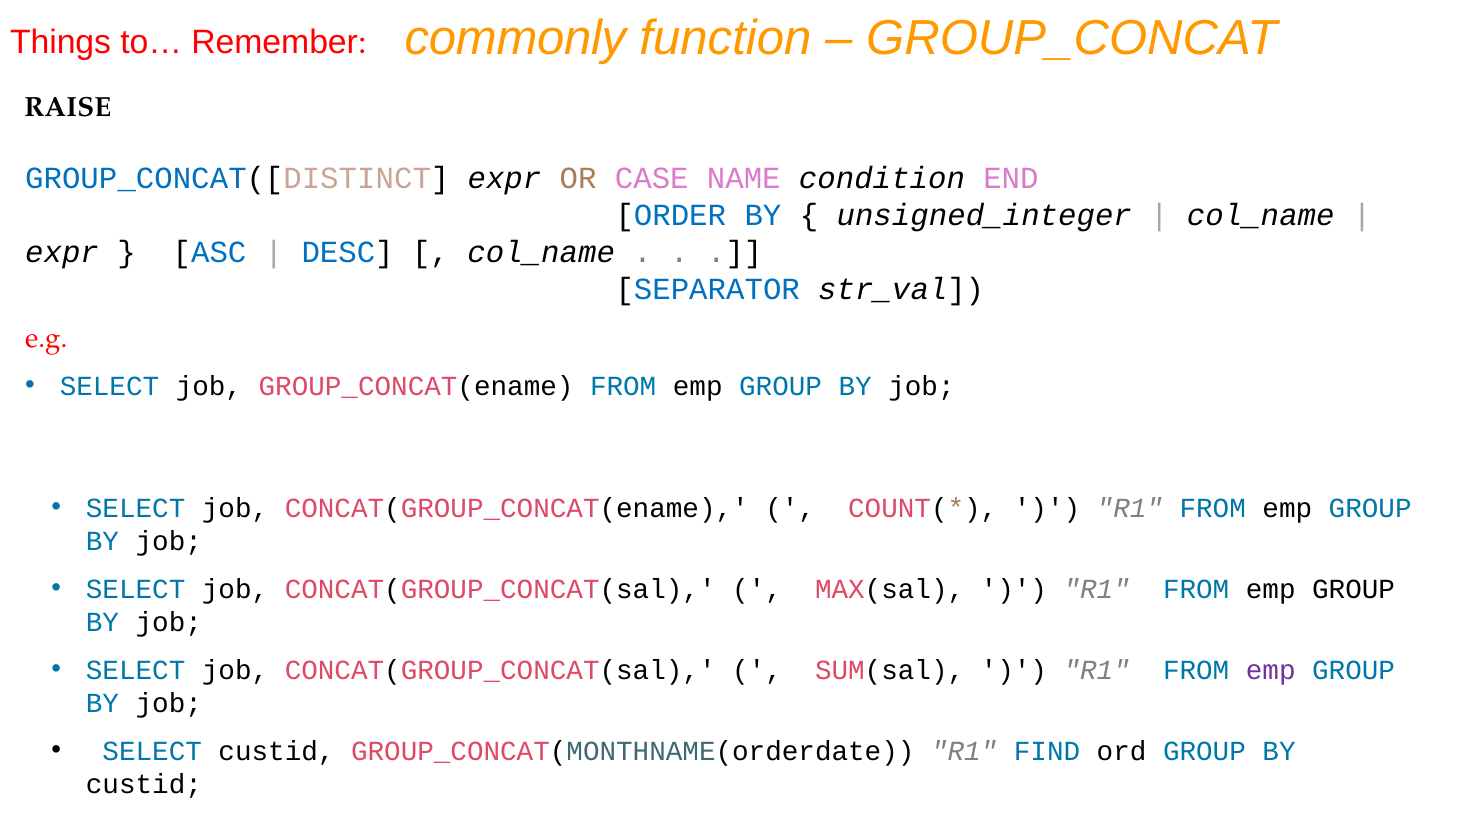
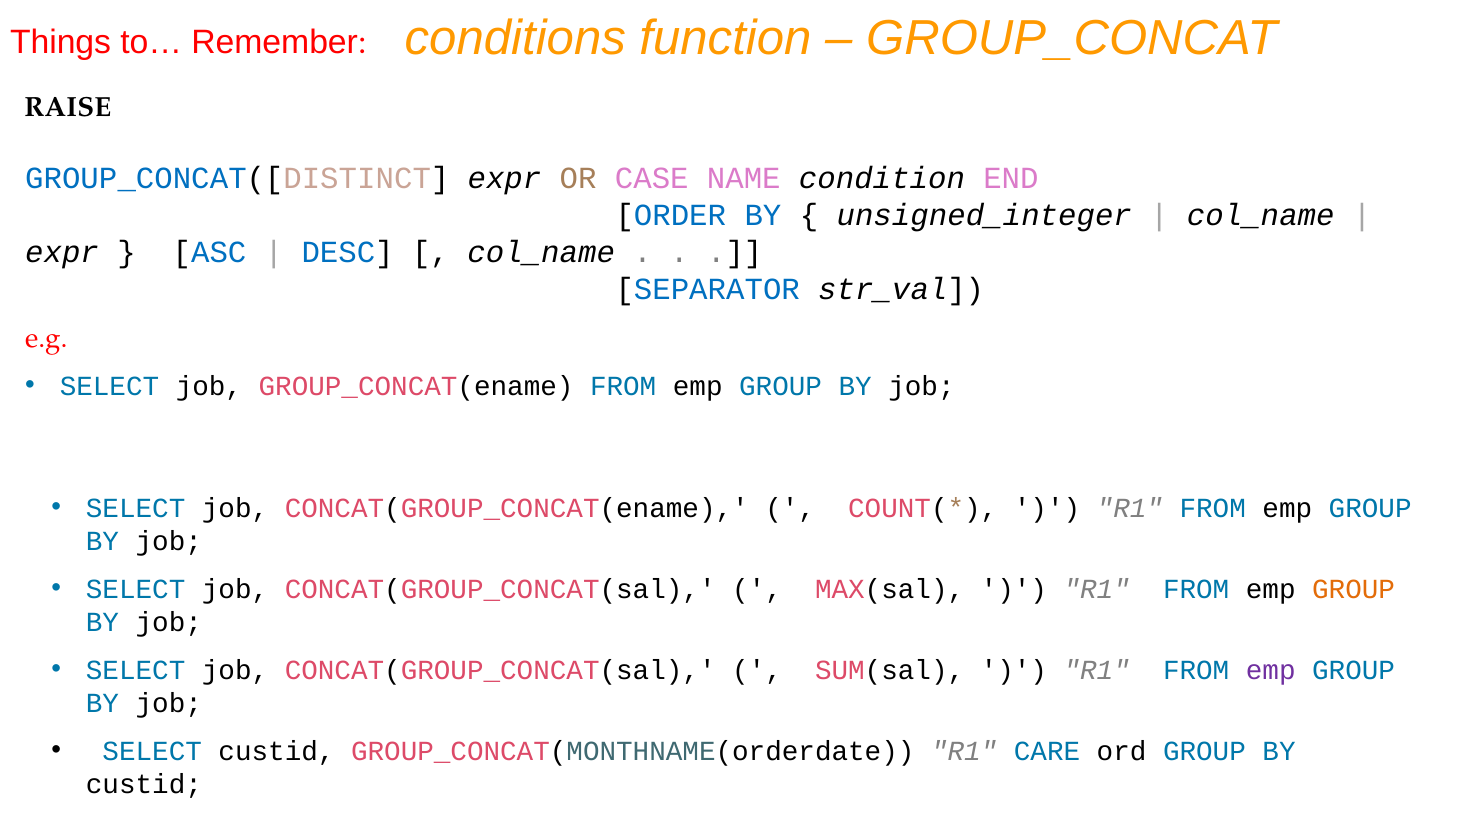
commonly: commonly -> conditions (515, 38)
GROUP colour: black -> orange (1354, 589)
FIND: FIND -> CARE (1047, 751)
